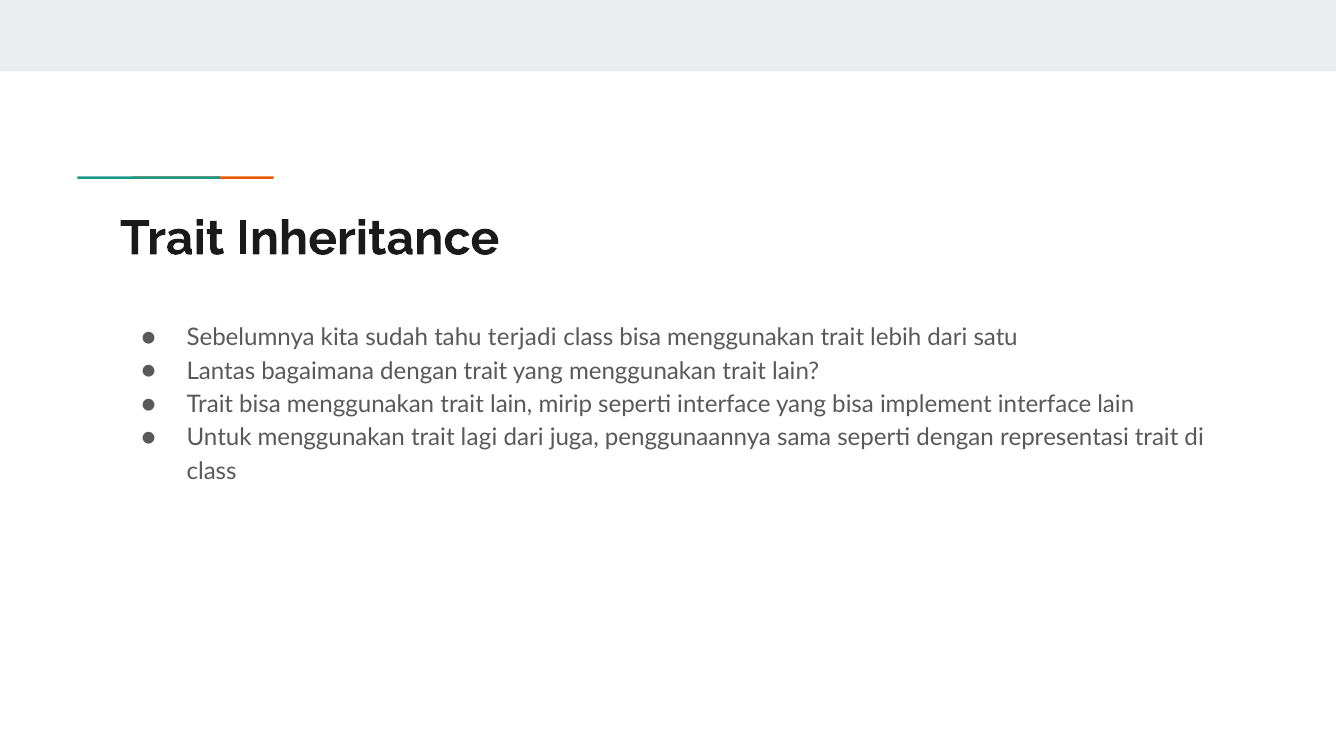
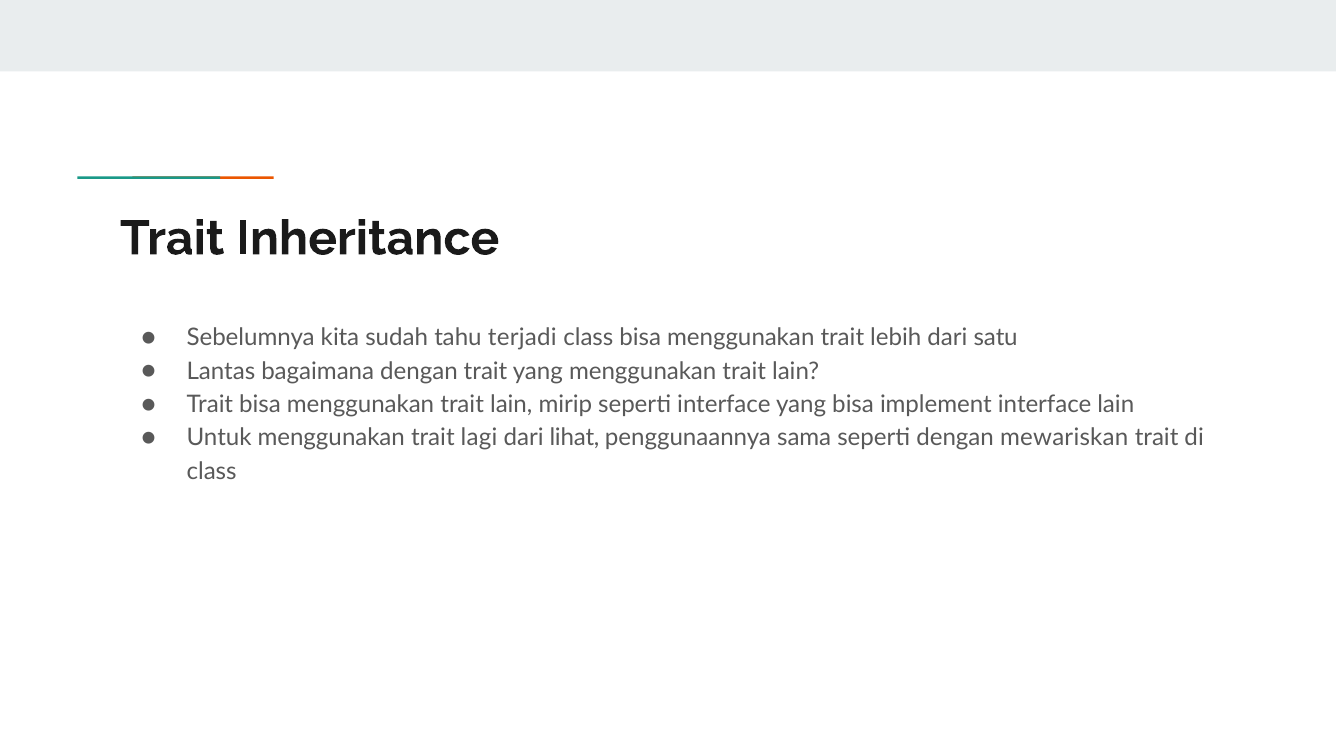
juga: juga -> lihat (574, 437)
representasi: representasi -> mewariskan (1064, 437)
